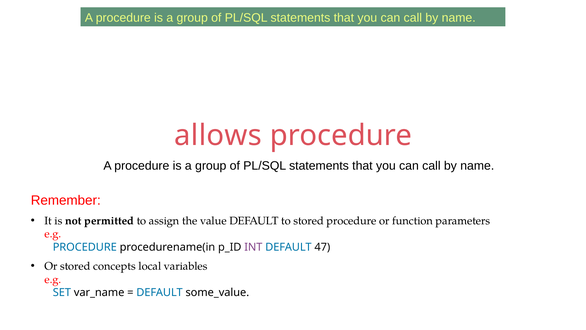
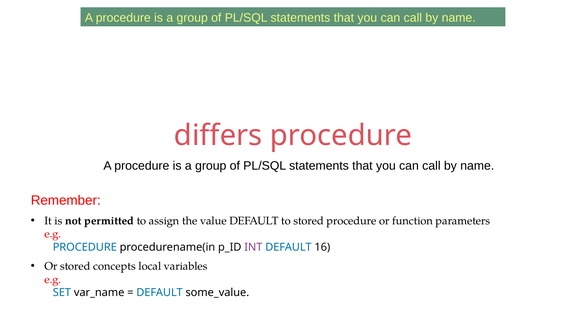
allows: allows -> differs (218, 135)
47: 47 -> 16 (322, 247)
